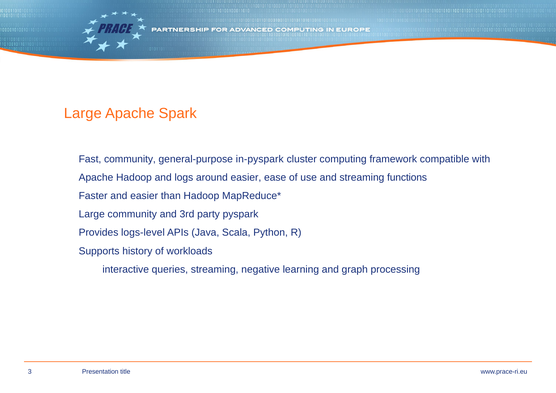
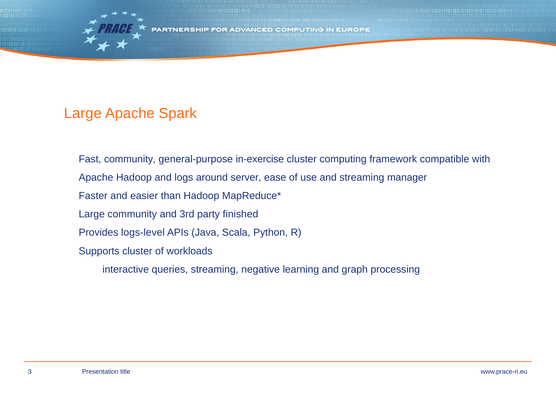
in-pyspark: in-pyspark -> in-exercise (260, 159)
around easier: easier -> server (246, 178)
functions: functions -> manager (407, 178)
pyspark: pyspark -> finished (240, 214)
Supports history: history -> cluster (137, 251)
